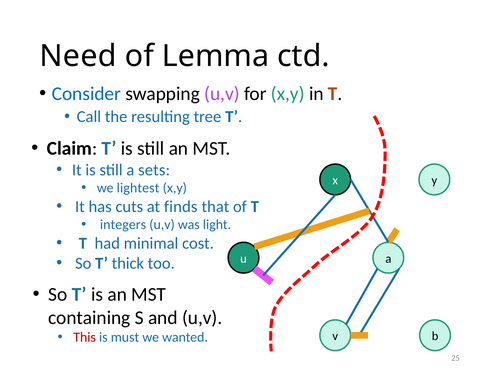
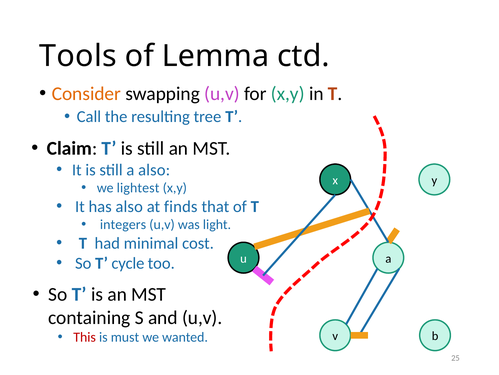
Need: Need -> Tools (78, 56)
Consider colour: blue -> orange (86, 93)
a sets: sets -> also (154, 170)
has cuts: cuts -> also (129, 206)
thick: thick -> cycle (128, 263)
